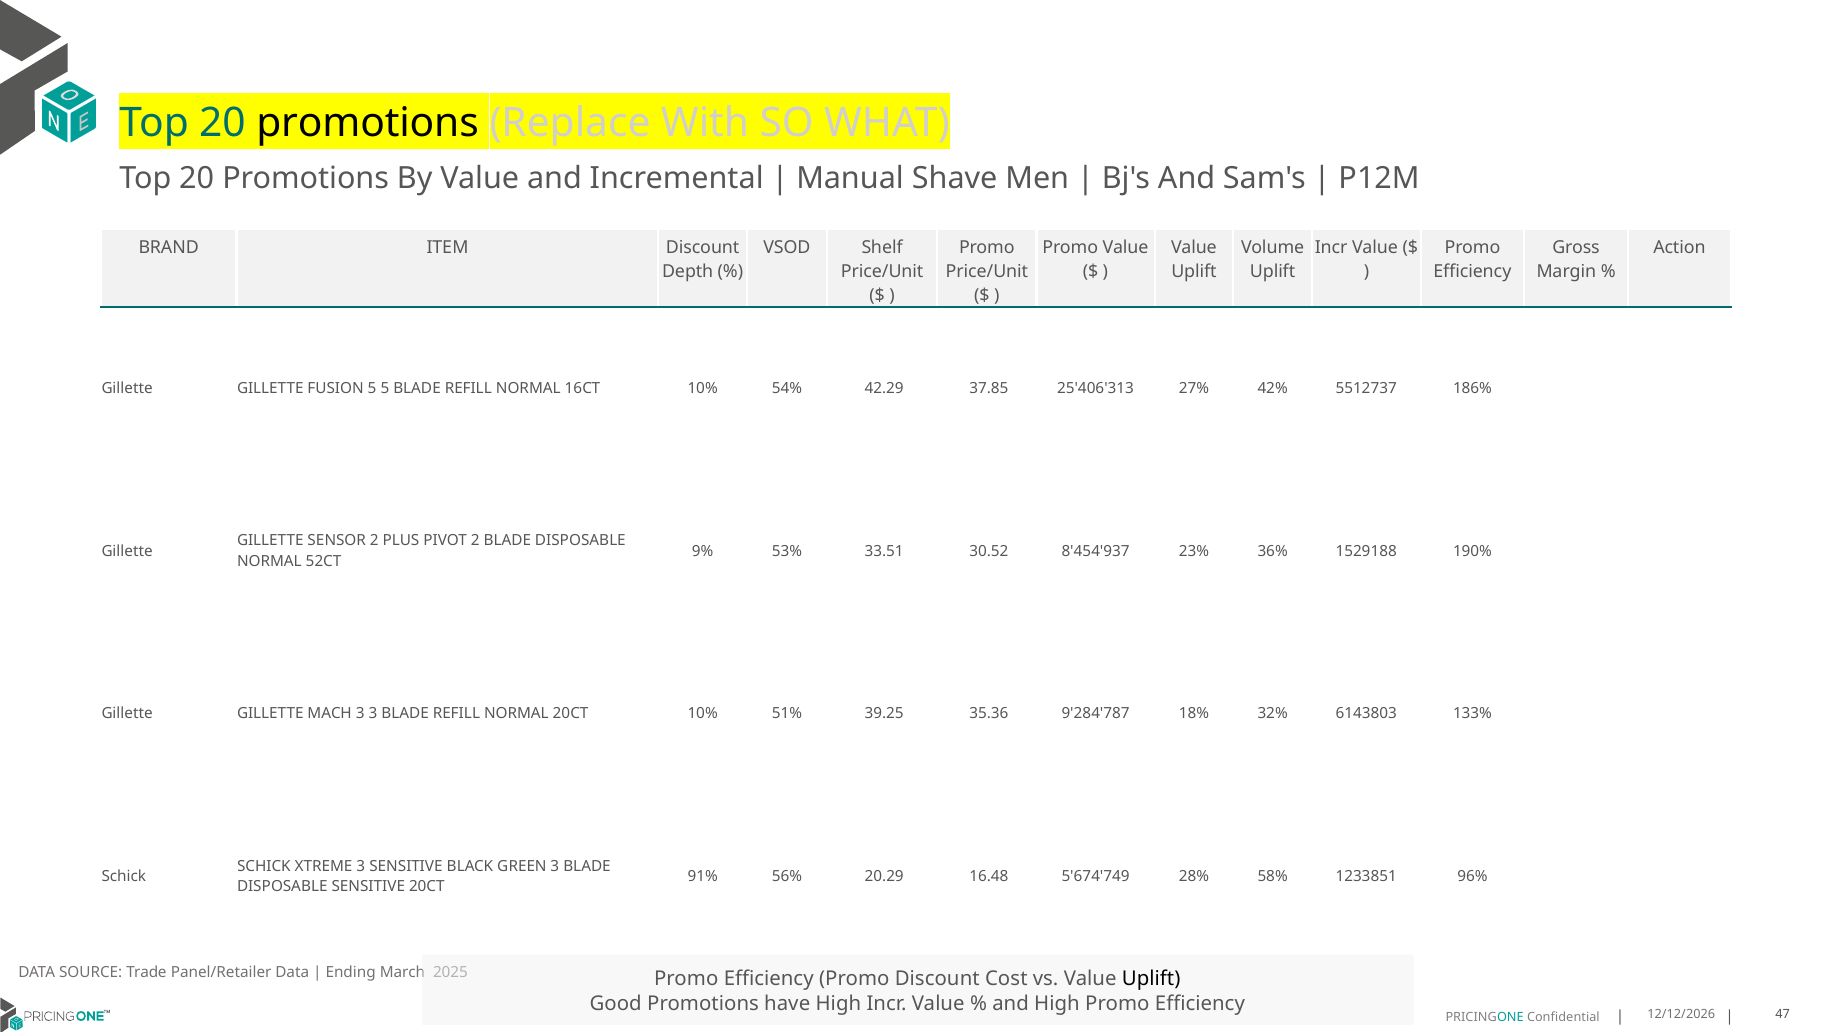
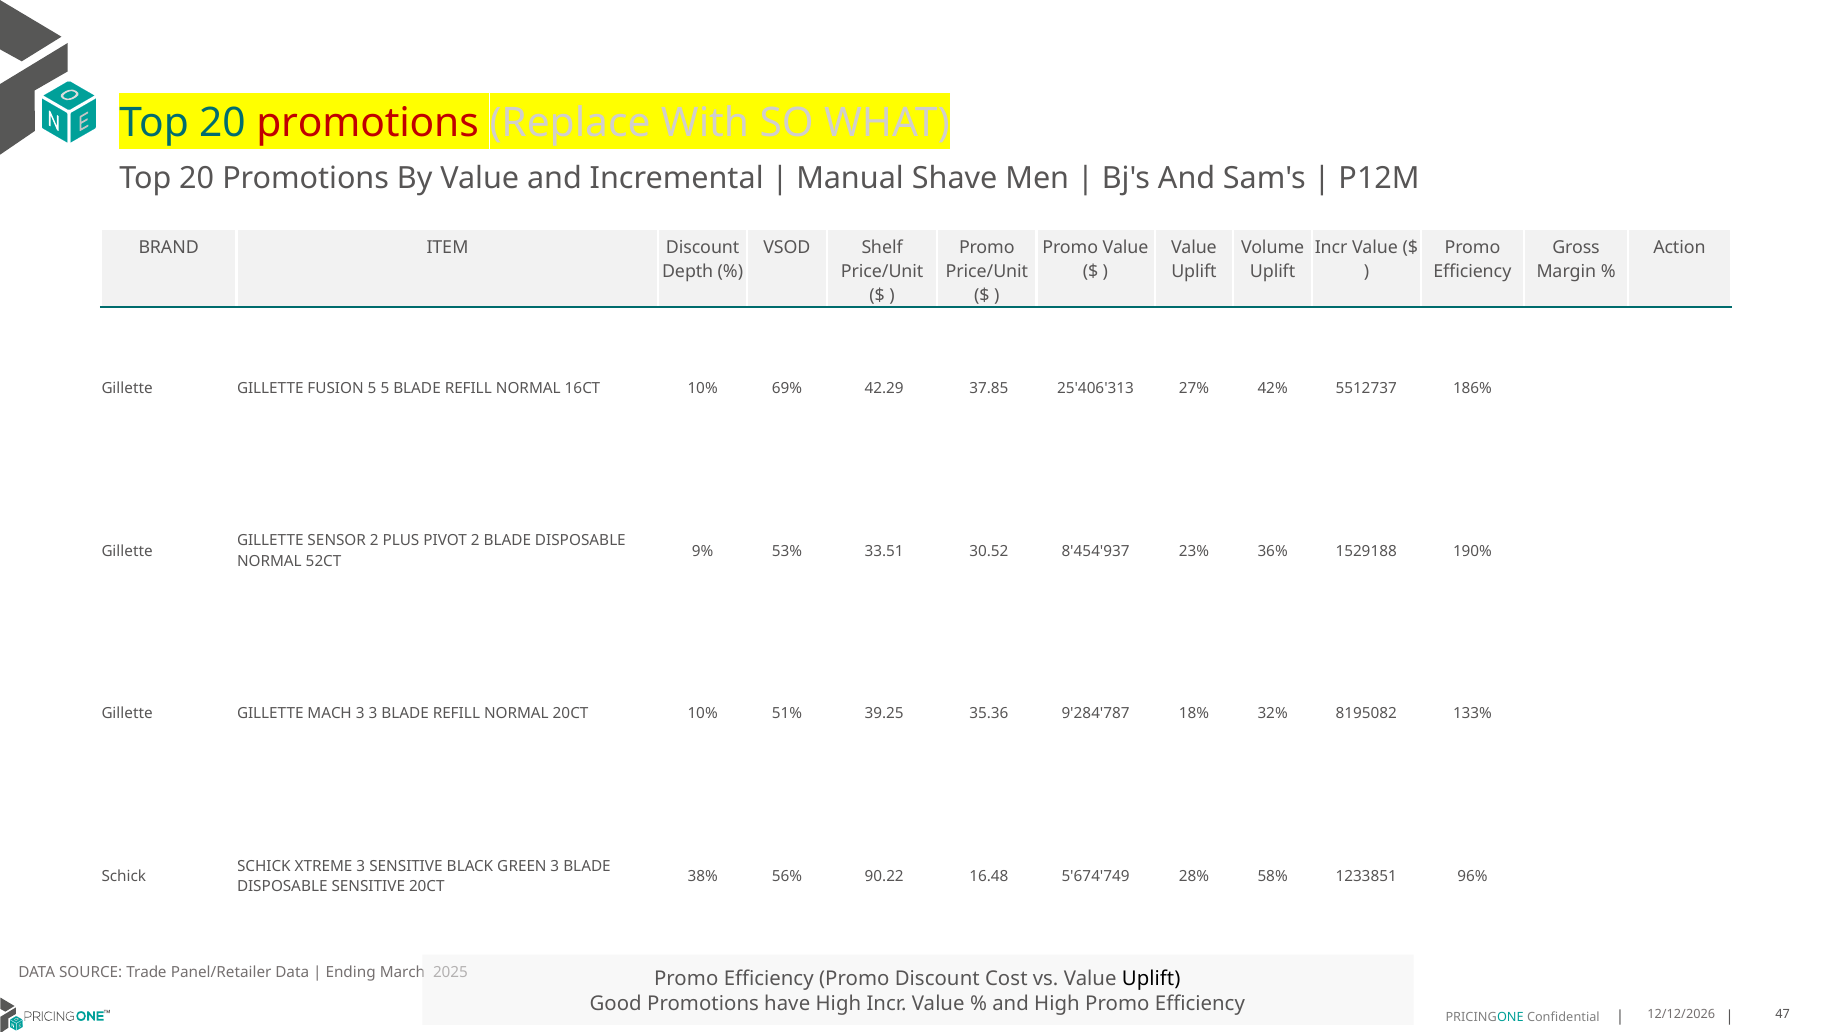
promotions colour: black -> red (368, 123)
54%: 54% -> 69% (787, 389)
6143803: 6143803 -> 8195082 (1366, 714)
91%: 91% -> 38% (703, 877)
20.29: 20.29 -> 90.22 (884, 877)
